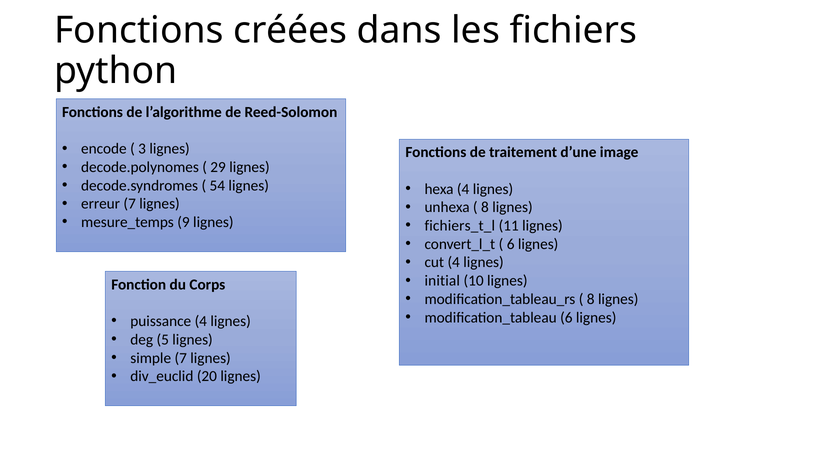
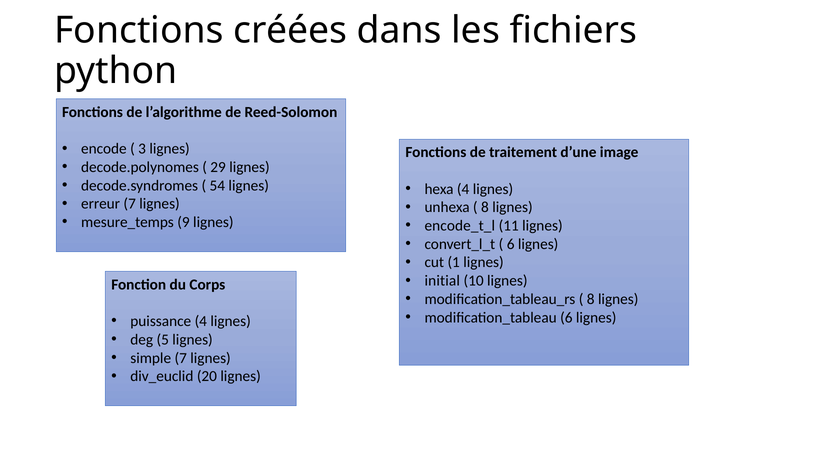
fichiers_t_l: fichiers_t_l -> encode_t_l (460, 225)
cut 4: 4 -> 1 (454, 262)
